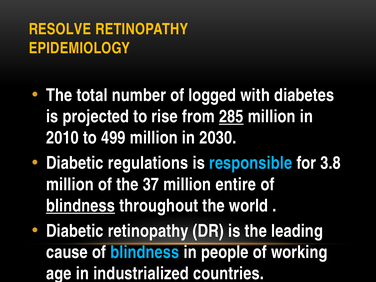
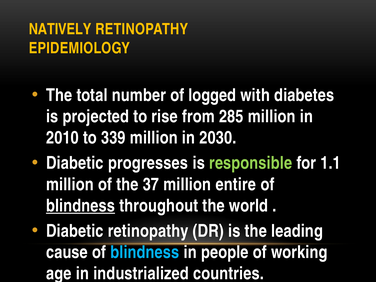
RESOLVE: RESOLVE -> NATIVELY (60, 29)
285 underline: present -> none (231, 117)
499: 499 -> 339 (113, 138)
regulations: regulations -> progresses (148, 163)
responsible colour: light blue -> light green (251, 163)
3.8: 3.8 -> 1.1 (331, 163)
